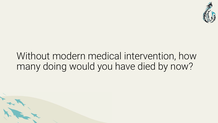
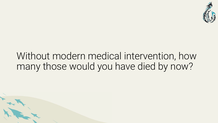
doing: doing -> those (55, 66)
